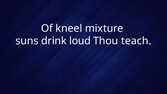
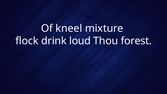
suns: suns -> flock (27, 41)
teach: teach -> forest (136, 41)
